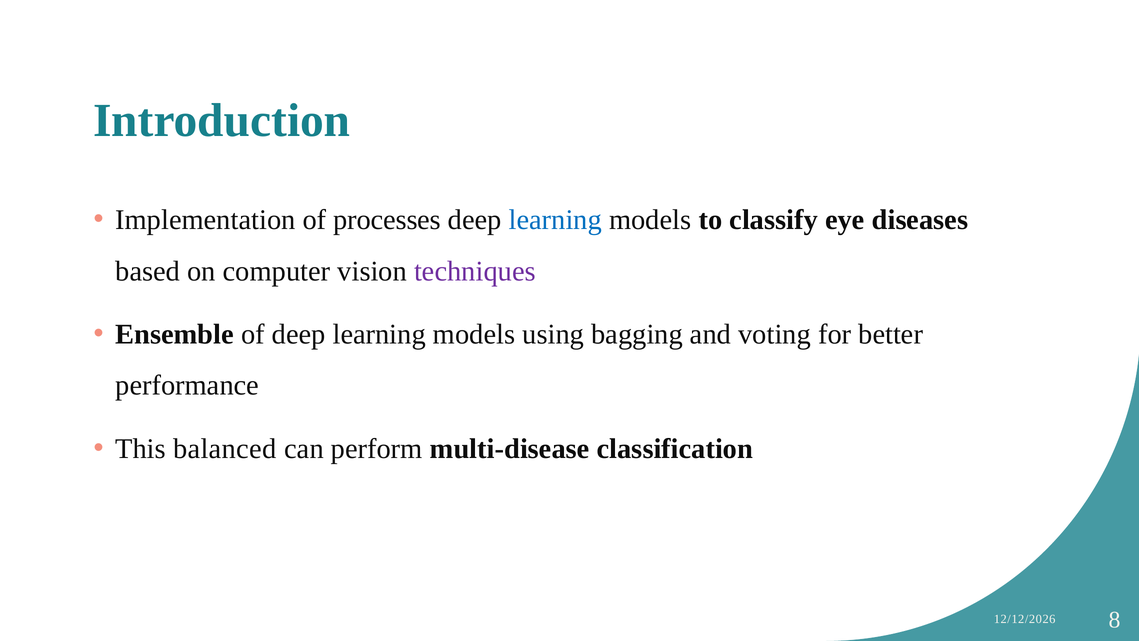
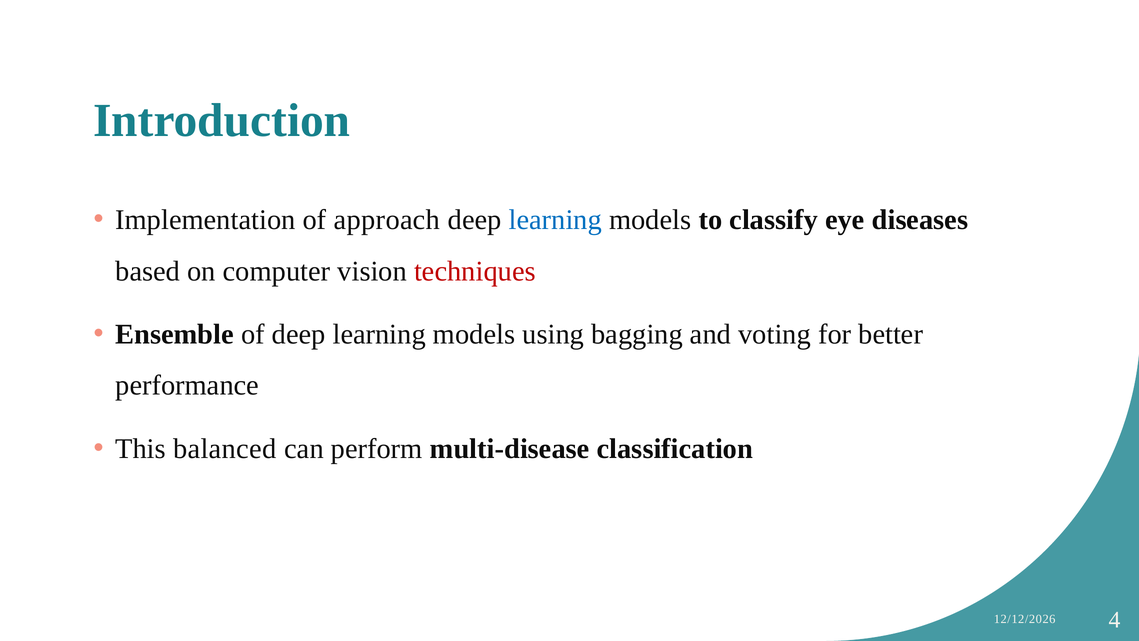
processes: processes -> approach (387, 220)
techniques colour: purple -> red (475, 271)
8: 8 -> 4 (1115, 620)
